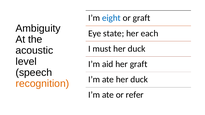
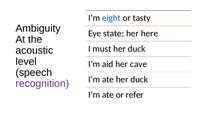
or graft: graft -> tasty (142, 18)
each: each -> here (149, 33)
her graft: graft -> cave (139, 64)
recognition colour: orange -> purple (42, 84)
